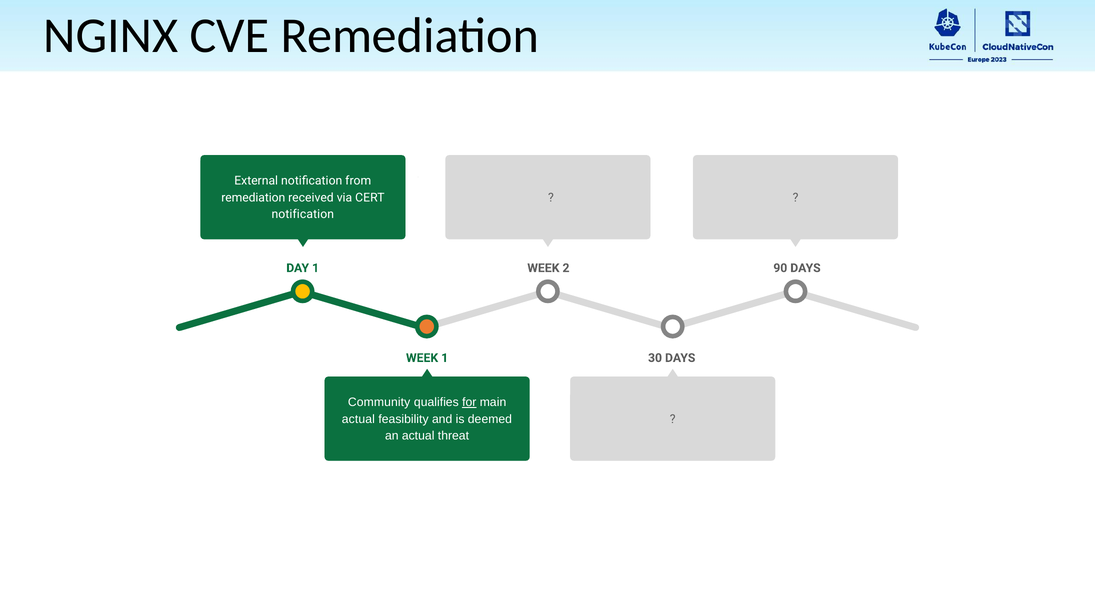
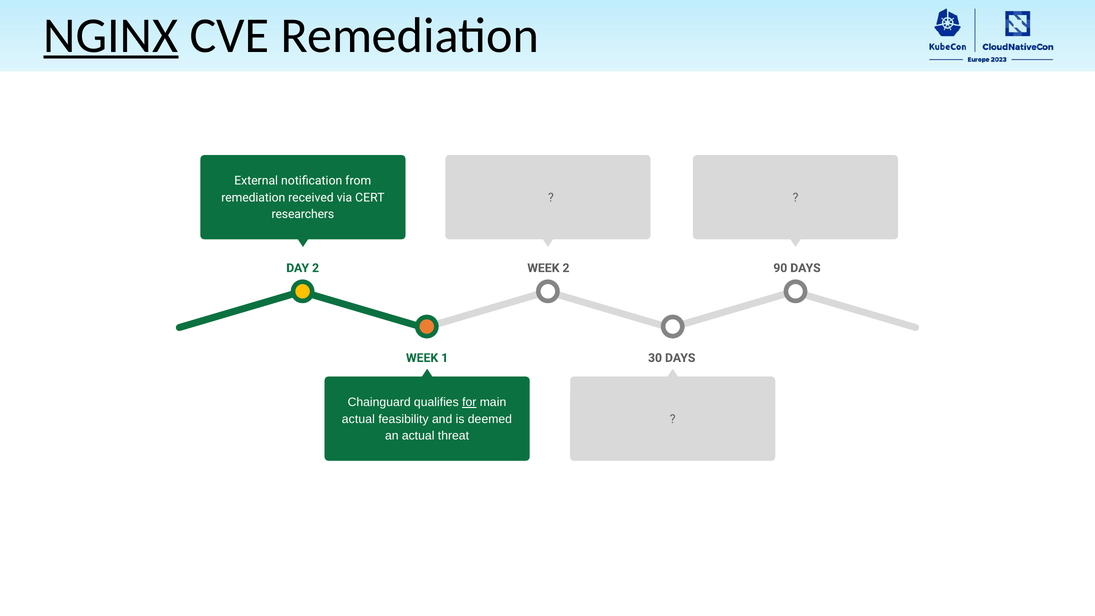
NGINX underline: none -> present (111, 36)
notification: notification -> researchers (303, 214)
DAY 1: 1 -> 2 (316, 268)
Community: Community -> Chainguard (379, 402)
